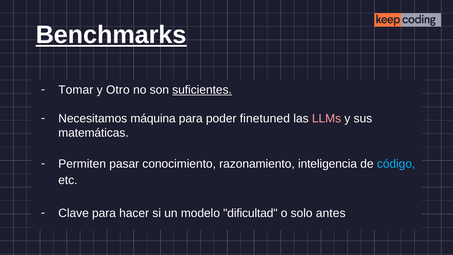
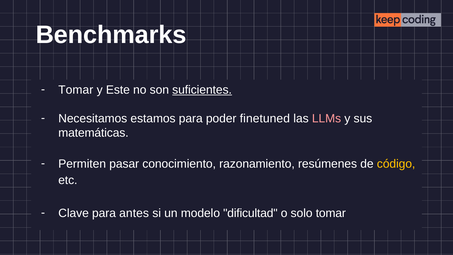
Benchmarks underline: present -> none (111, 35)
Otro: Otro -> Este (118, 90)
máquina: máquina -> estamos (153, 118)
inteligencia: inteligencia -> resúmenes (327, 164)
código colour: light blue -> yellow (396, 164)
hacer: hacer -> antes (134, 213)
solo antes: antes -> tomar (331, 213)
